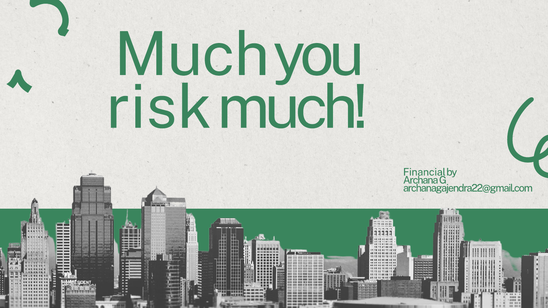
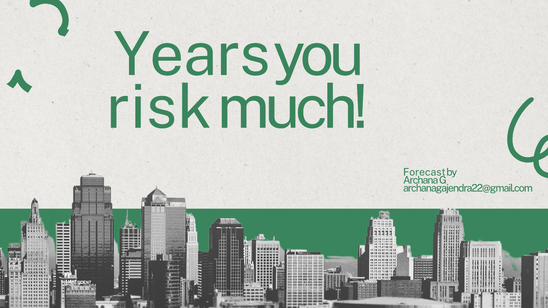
Much: Much -> Years (192, 55)
Financial: Financial -> Forecast (424, 172)
